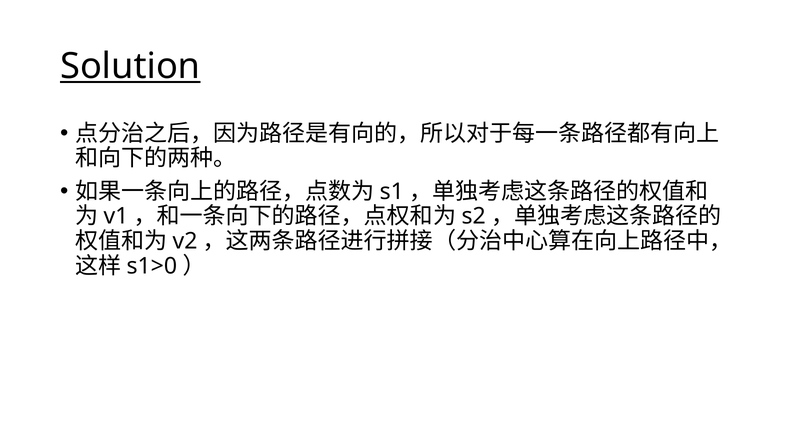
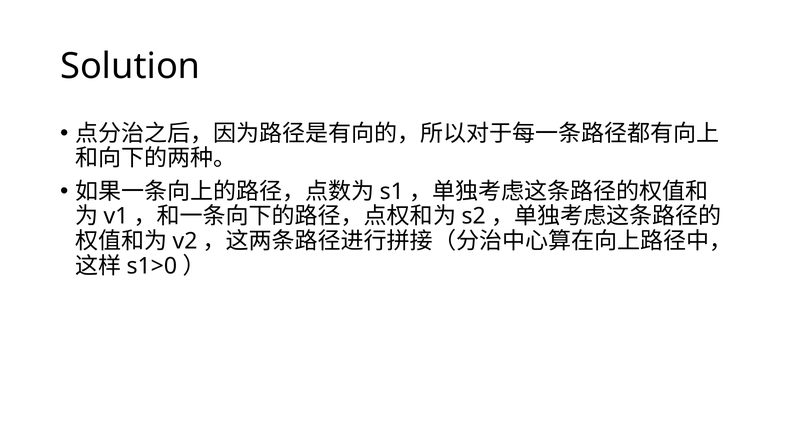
Solution underline: present -> none (130, 66)
